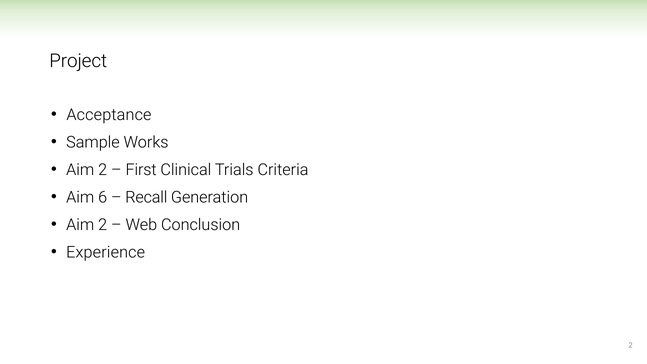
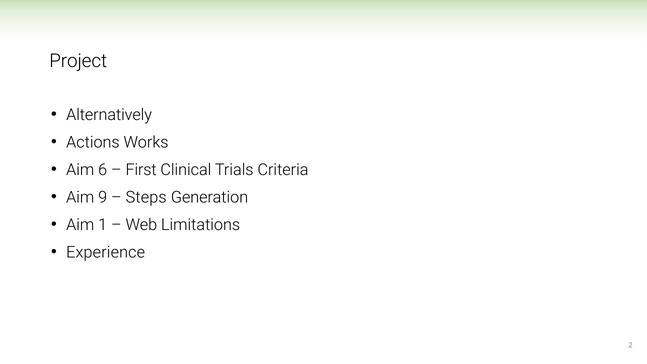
Acceptance: Acceptance -> Alternatively (109, 115)
Sample: Sample -> Actions (93, 142)
2: 2 -> 6 (103, 170)
6: 6 -> 9 (103, 197)
Recall: Recall -> Steps (146, 197)
2: 2 -> 1 (103, 225)
Conclusion: Conclusion -> Limitations (201, 225)
